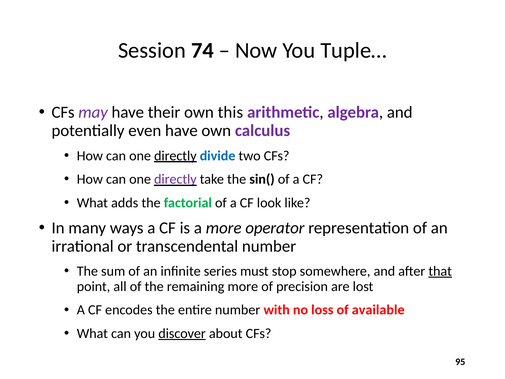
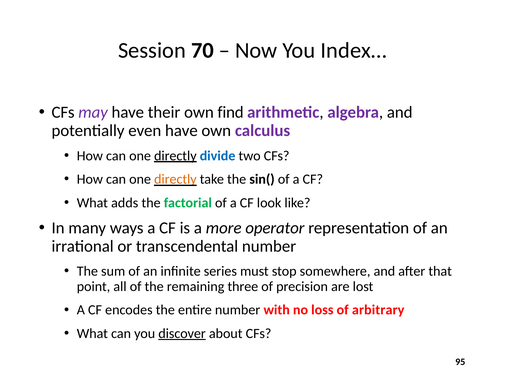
74: 74 -> 70 (202, 50)
Tuple…: Tuple… -> Index… (354, 50)
this: this -> find (231, 112)
directly colour: purple -> orange (175, 179)
that underline: present -> none (440, 271)
remaining more: more -> three (243, 286)
available: available -> arbitrary (378, 310)
